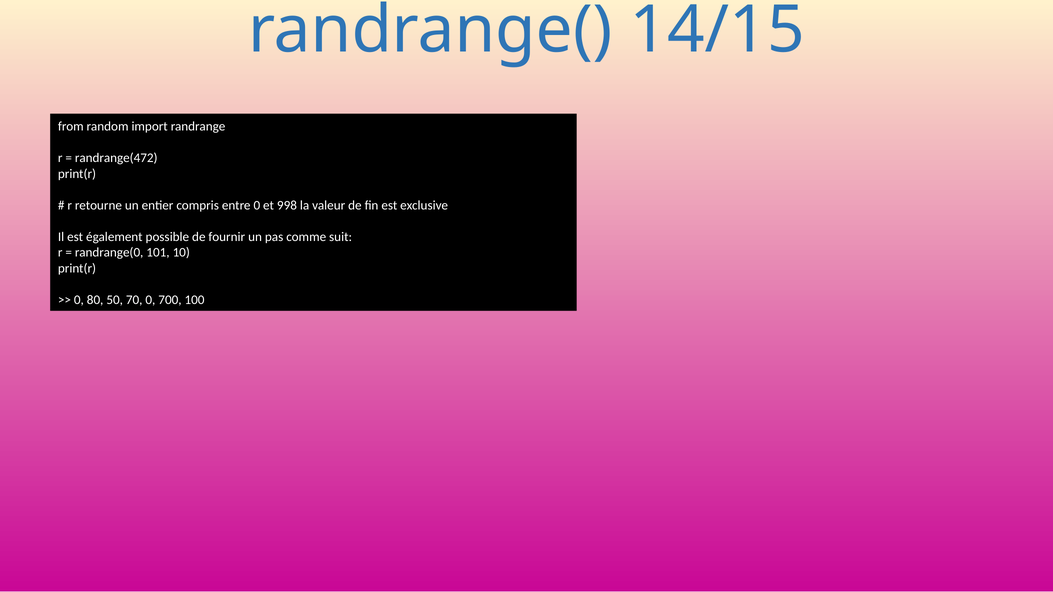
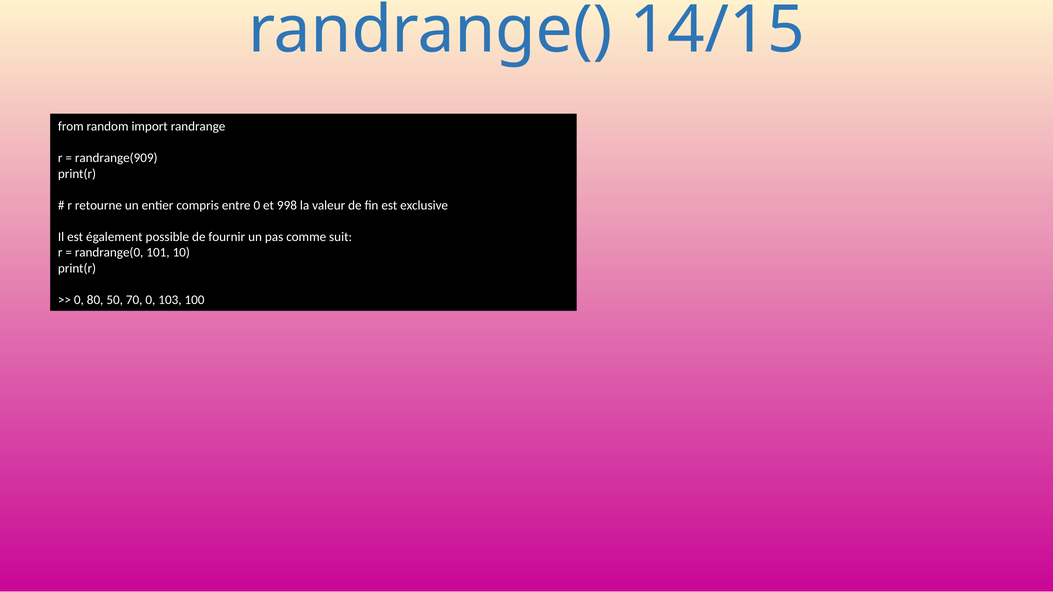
randrange(472: randrange(472 -> randrange(909 (116, 158)
700: 700 -> 103 (170, 300)
